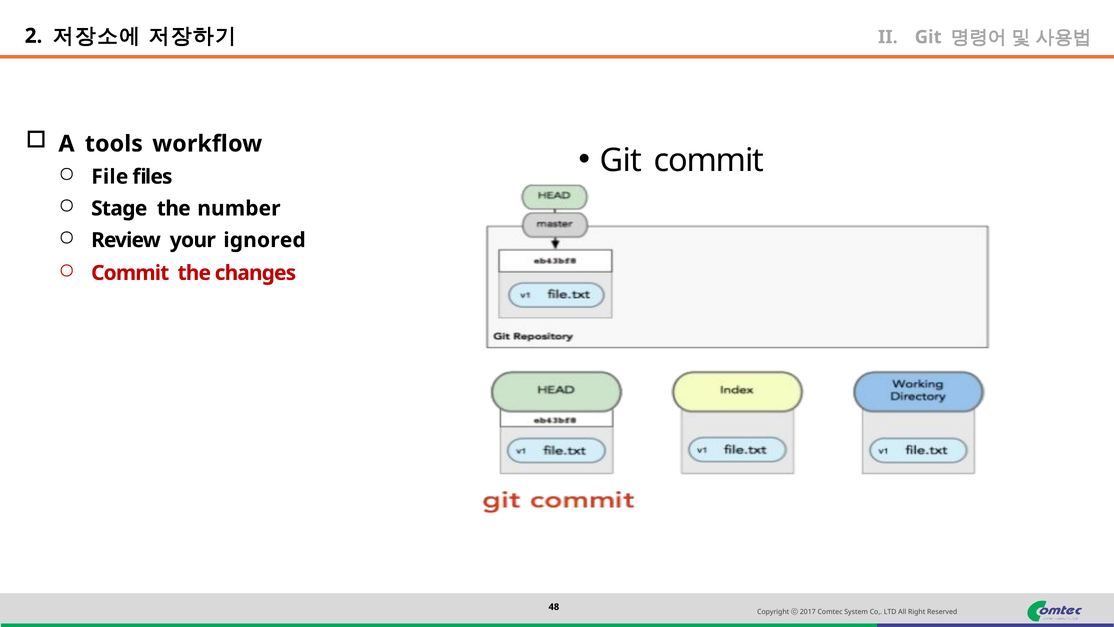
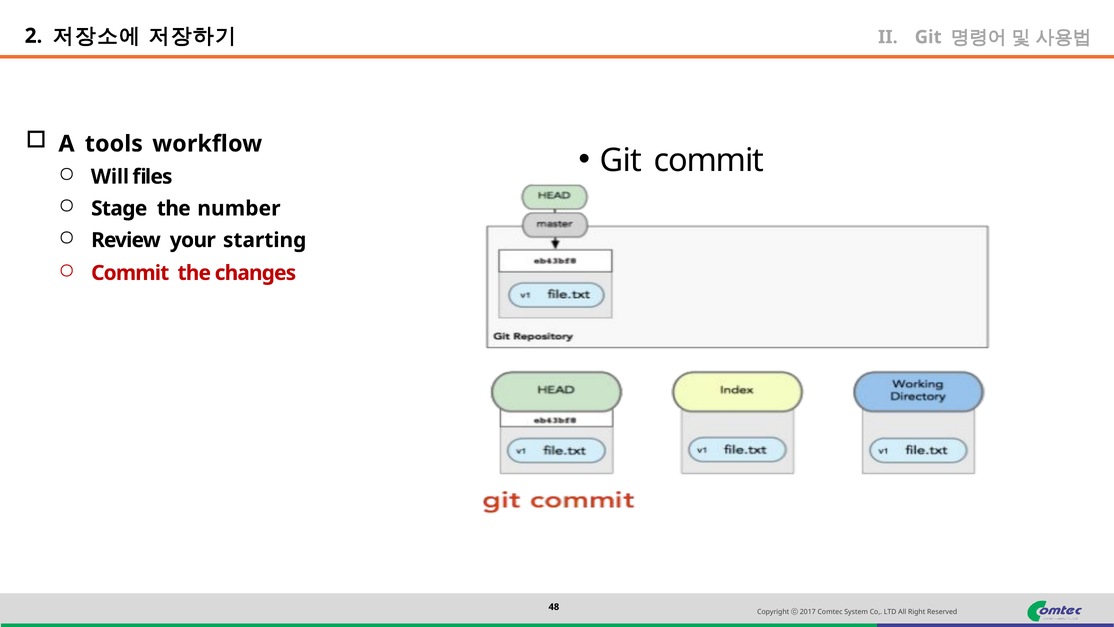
File: File -> Will (110, 177)
ignored: ignored -> starting (265, 240)
